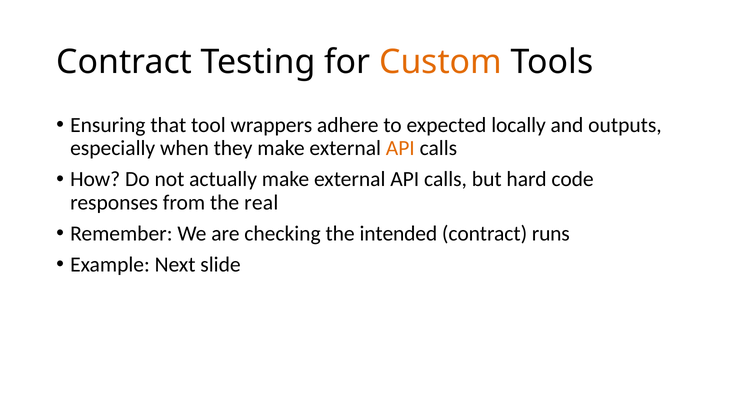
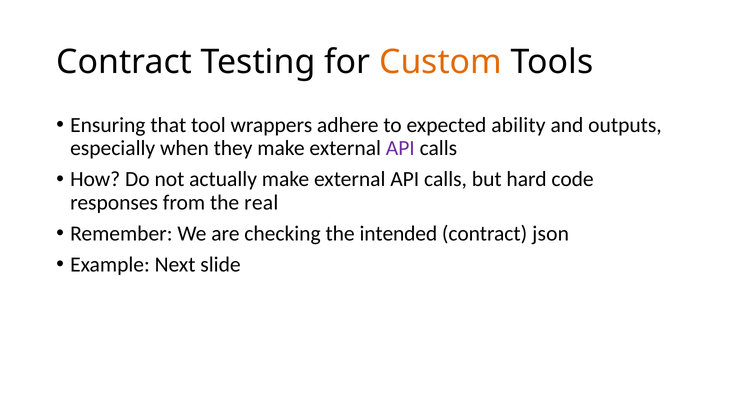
locally: locally -> ability (518, 125)
API colour: orange -> purple (400, 148)
runs: runs -> json (551, 233)
